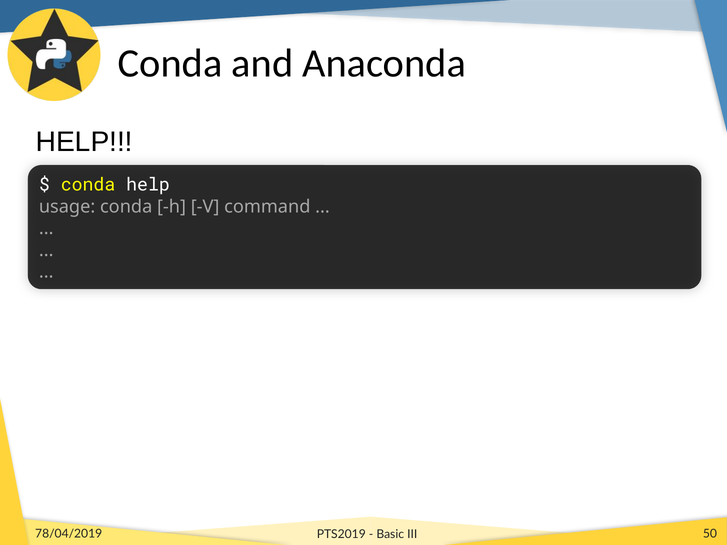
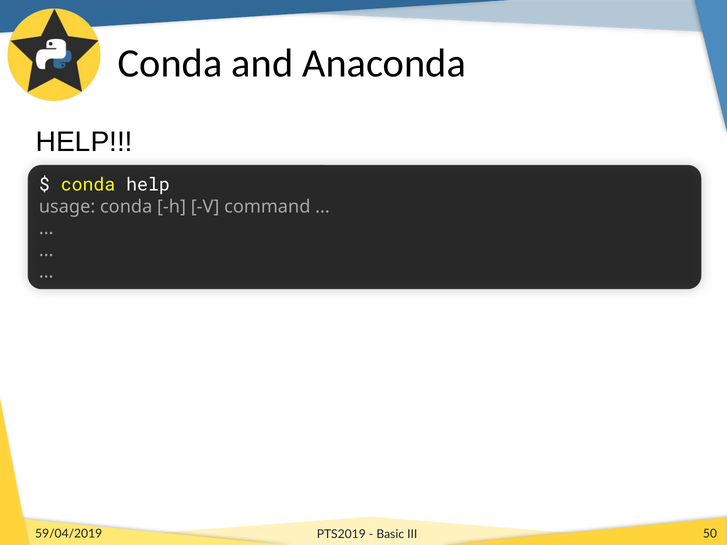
78/04/2019: 78/04/2019 -> 59/04/2019 (69, 534)
